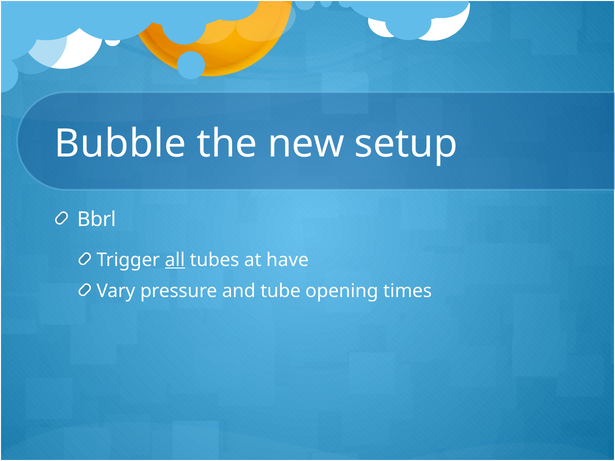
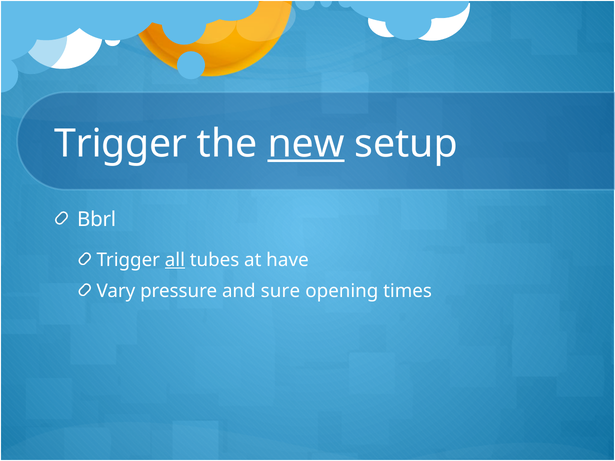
Bubble: Bubble -> Trigger (121, 144)
new underline: none -> present (306, 144)
tube: tube -> sure (280, 291)
